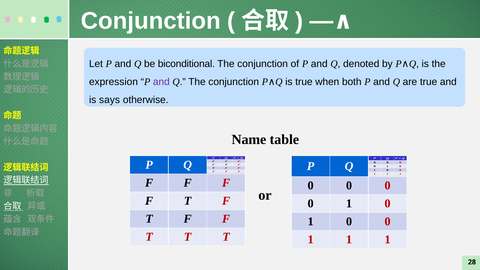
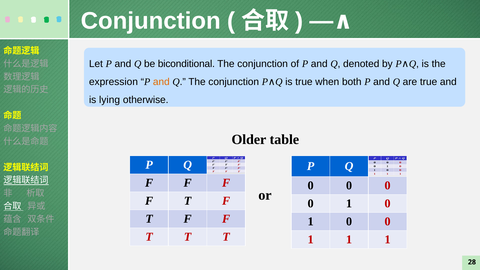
and colour: purple -> orange (161, 82)
says: says -> lying (110, 100)
Name: Name -> Older (249, 140)
